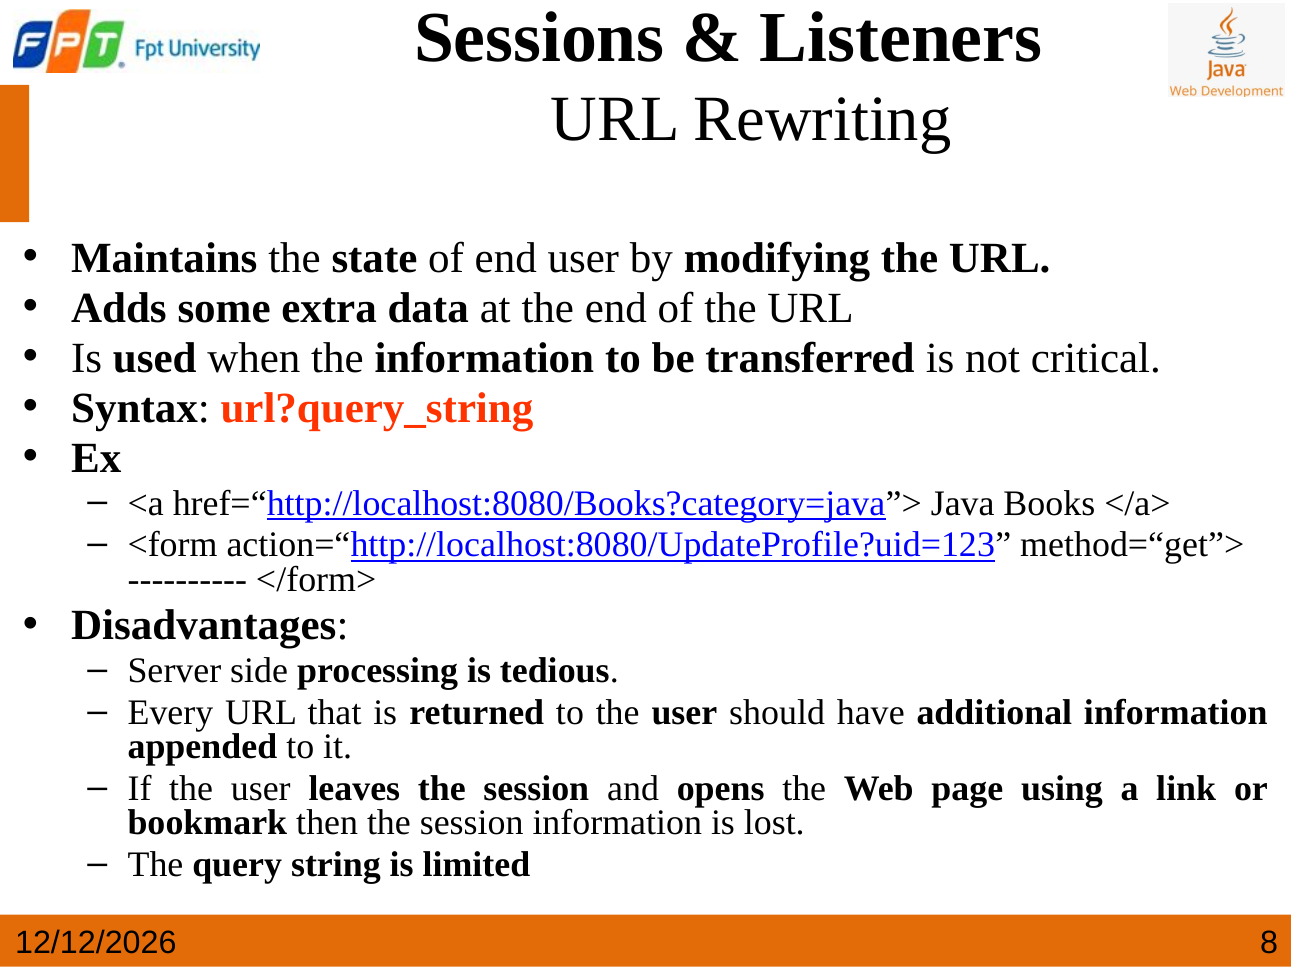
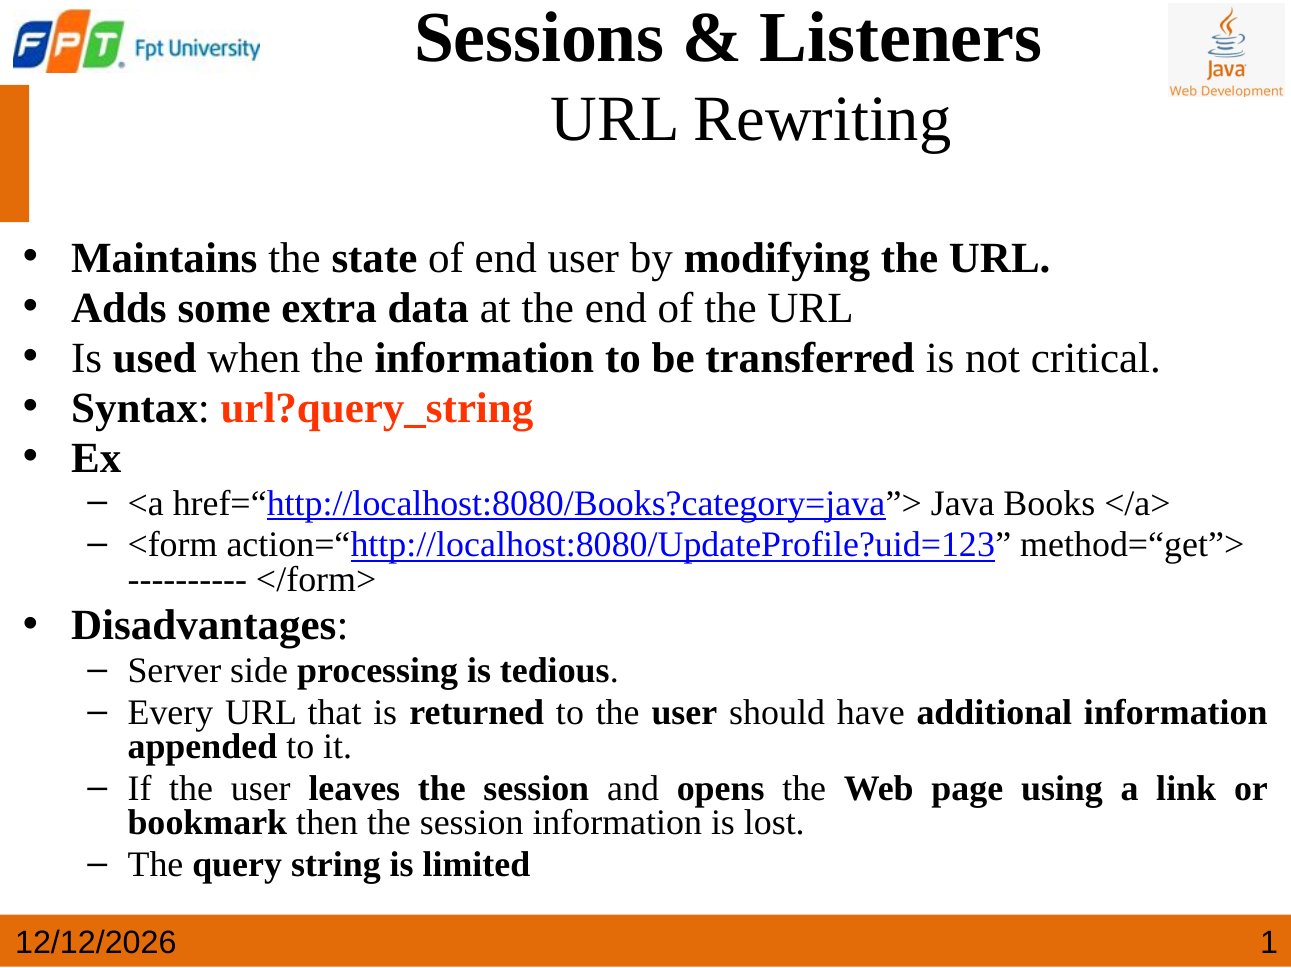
8: 8 -> 1 (1269, 943)
